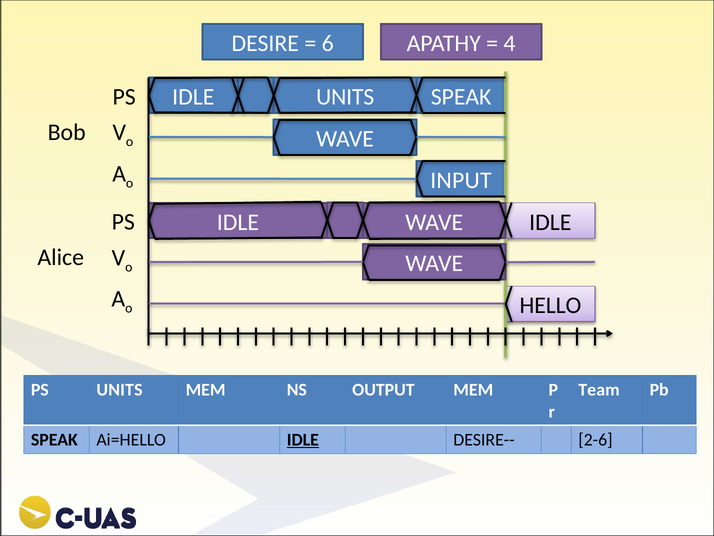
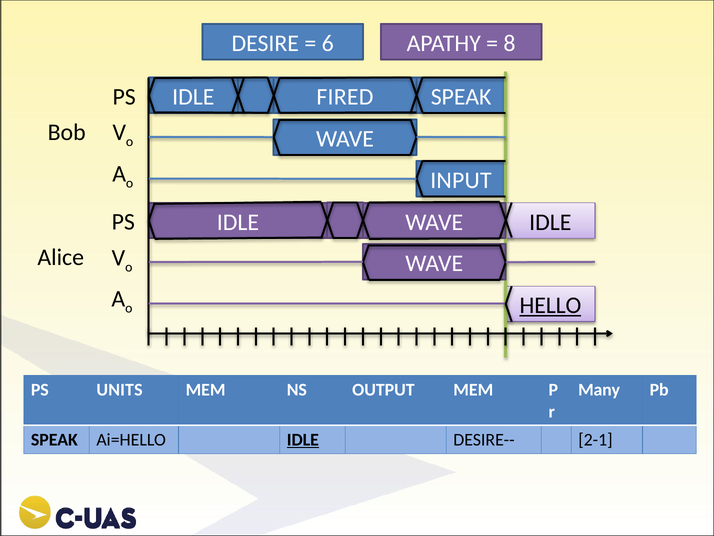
4: 4 -> 8 (509, 43)
IDLE UNITS: UNITS -> FIRED (345, 97)
HELLO underline: none -> present (550, 305)
Team: Team -> Many (599, 390)
2-6: 2-6 -> 2-1 (595, 440)
